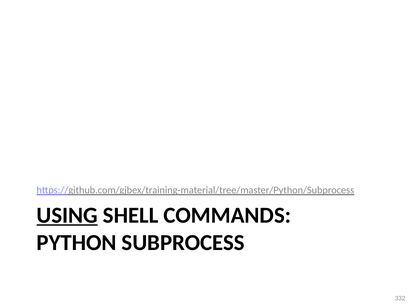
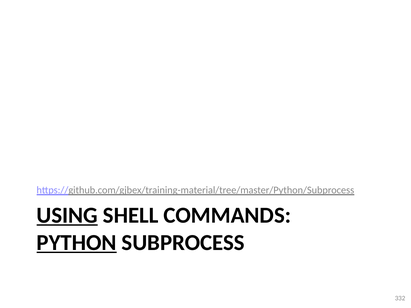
PYTHON underline: none -> present (77, 243)
